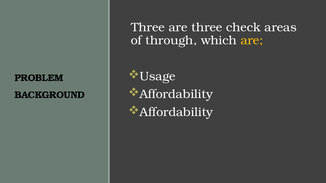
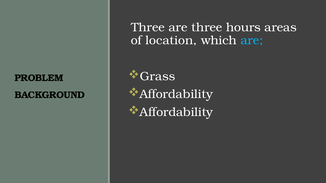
check: check -> hours (243, 27)
through: through -> location (171, 41)
are colour: yellow -> light blue (252, 41)
Usage: Usage -> Grass (157, 76)
